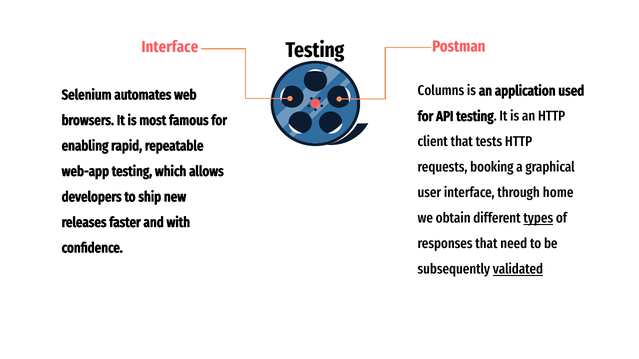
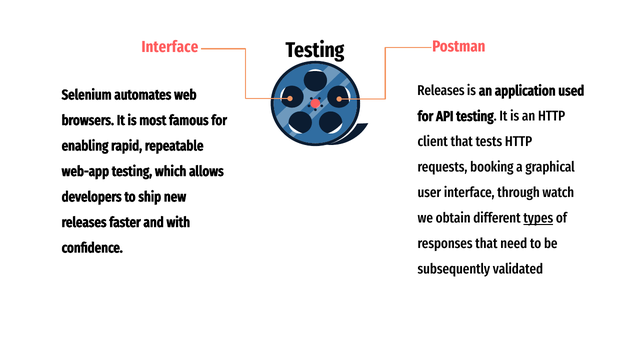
Columns: Columns -> Releases (441, 91)
home: home -> watch (558, 193)
validated underline: present -> none (518, 270)
